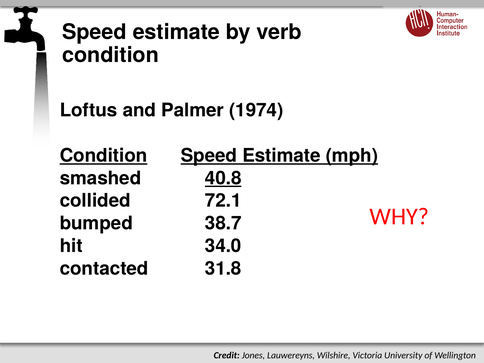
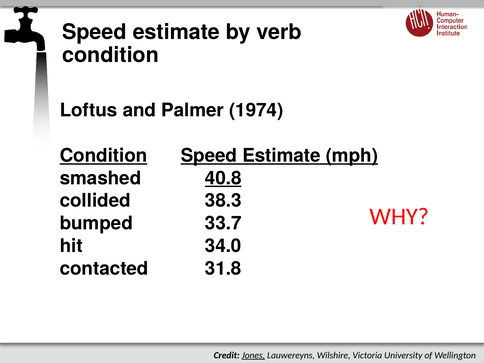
72.1: 72.1 -> 38.3 (223, 201)
38.7: 38.7 -> 33.7 (223, 223)
Jones underline: none -> present (253, 355)
